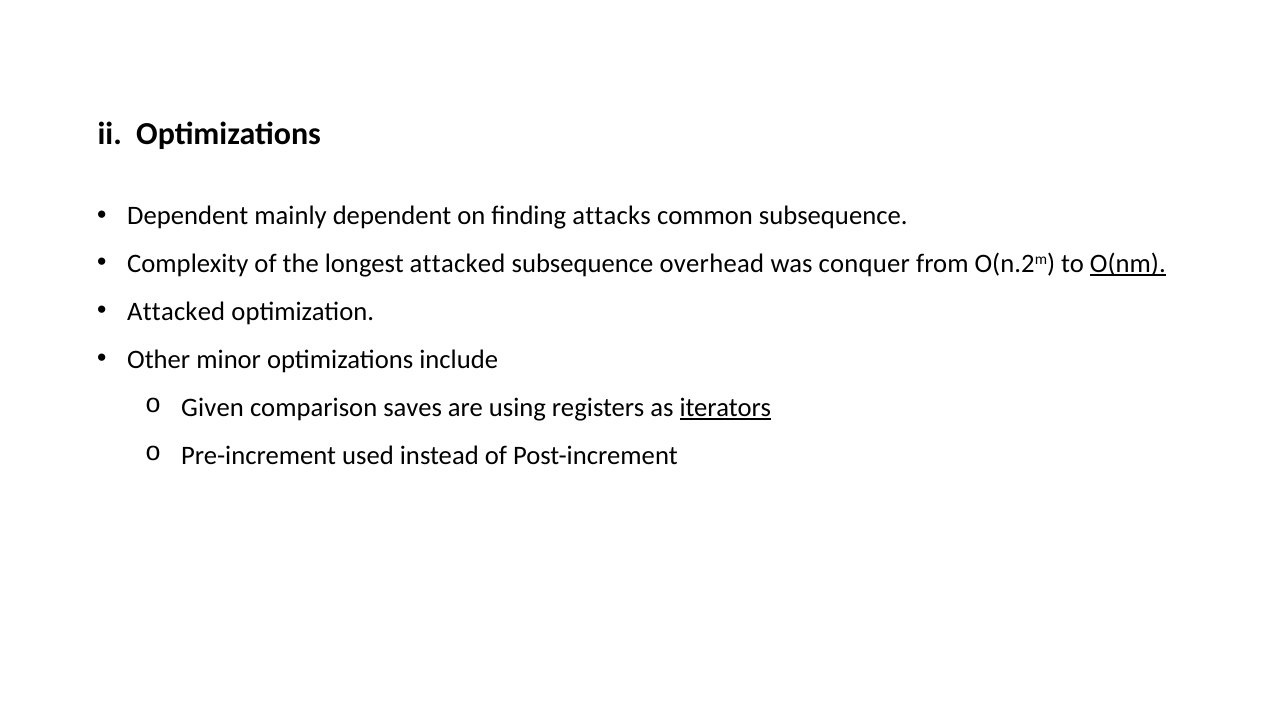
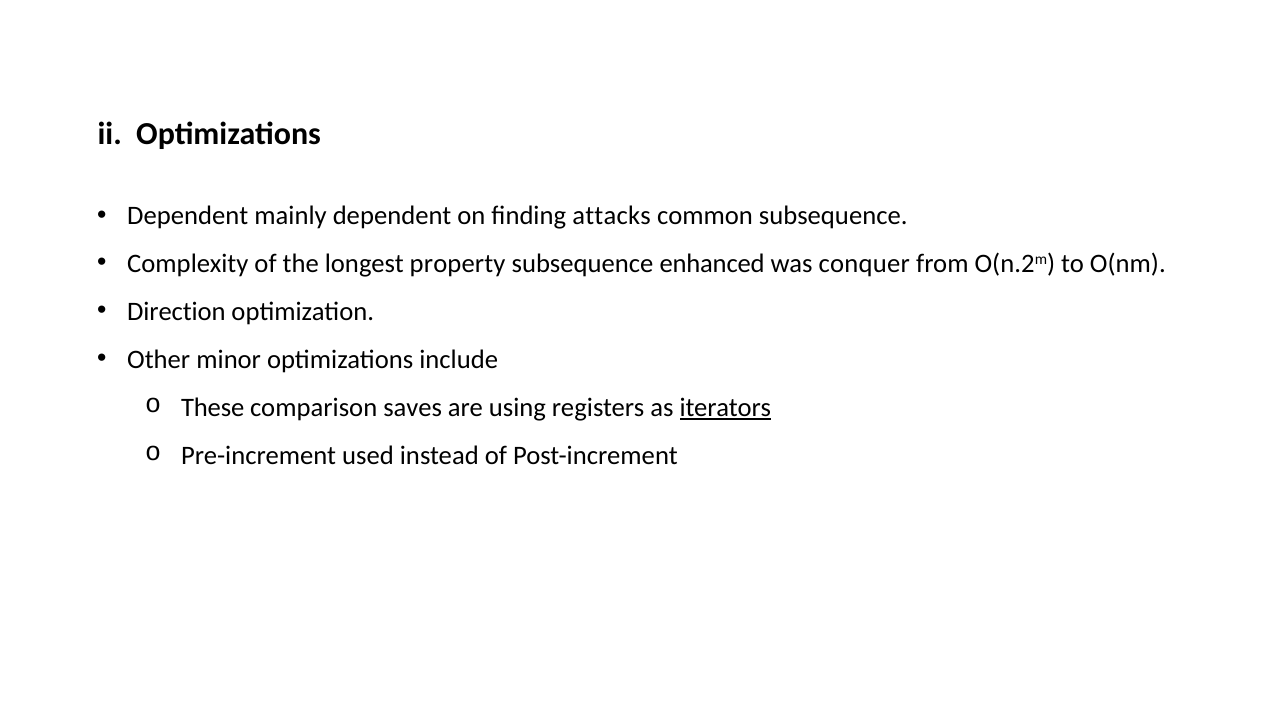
longest attacked: attacked -> property (458, 264)
overhead: overhead -> enhanced (712, 264)
O(nm underline: present -> none (1128, 264)
Attacked: Attacked -> Direction (176, 312)
Given: Given -> These (213, 407)
